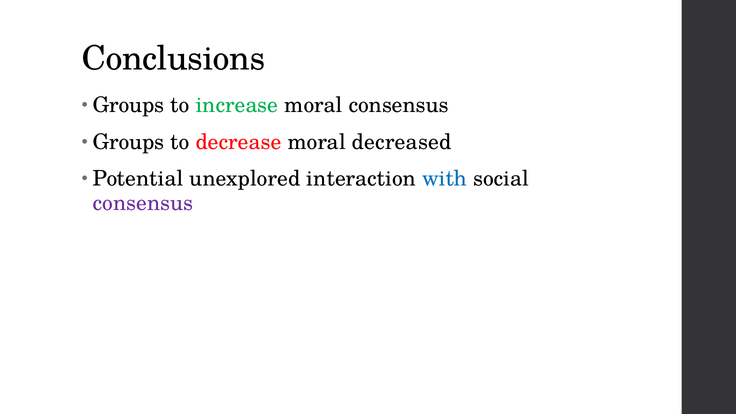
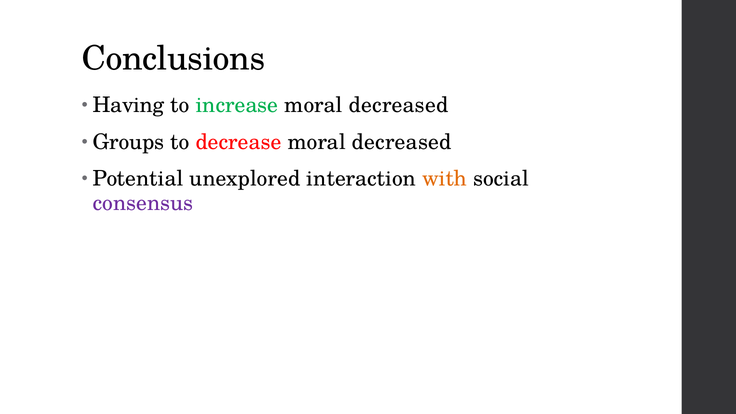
Groups: Groups -> Having (129, 105)
increase moral consensus: consensus -> decreased (399, 105)
with colour: blue -> orange (445, 179)
